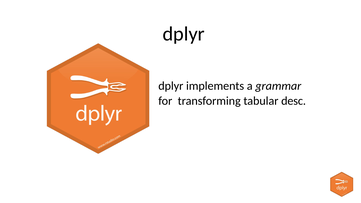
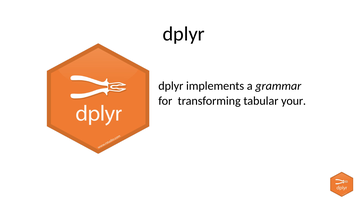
desc: desc -> your (294, 101)
